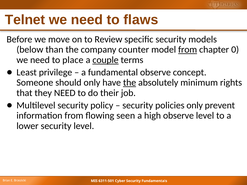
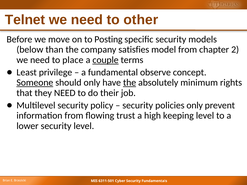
flaws: flaws -> other (141, 20)
Review: Review -> Posting (108, 39)
counter: counter -> satisfies (134, 50)
from underline: present -> none (188, 50)
0: 0 -> 2 (235, 50)
Someone underline: none -> present (35, 83)
seen: seen -> trust (126, 116)
high observe: observe -> keeping (178, 116)
